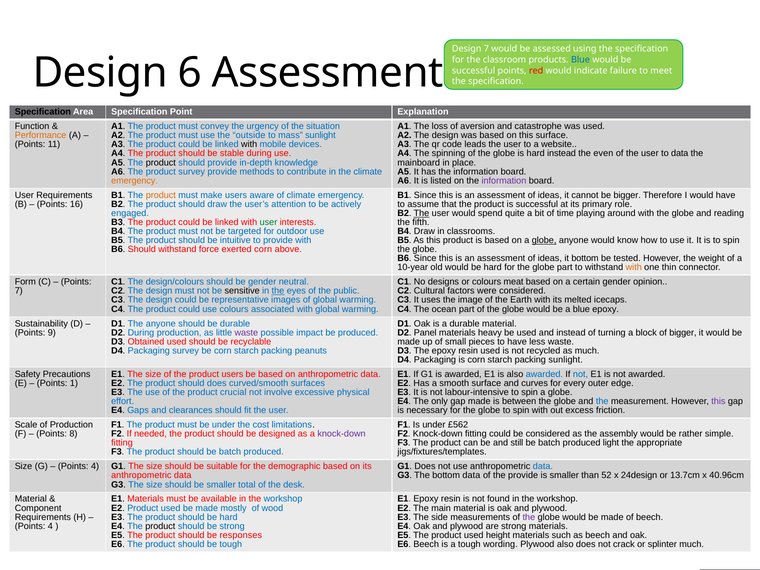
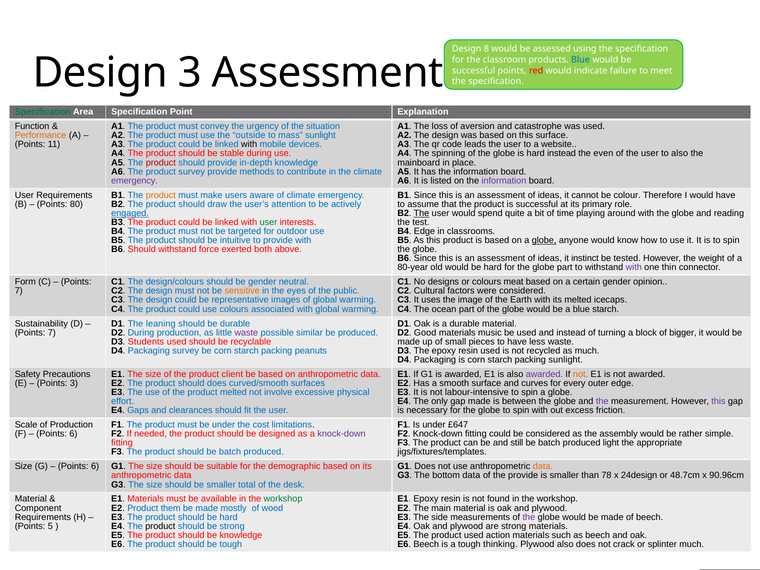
Design 7: 7 -> 8 (486, 49)
Design 6: 6 -> 3 (190, 73)
Specification colour: black -> green (43, 112)
to data: data -> also (680, 153)
product colour: black -> red (161, 163)
emergency colour: orange -> purple (135, 181)
be bigger: bigger -> colour (627, 195)
16: 16 -> 80 (76, 204)
engaged underline: none -> present (130, 213)
fifth: fifth -> test (421, 222)
B4 Draw: Draw -> Edge (424, 231)
exerted corn: corn -> both (263, 249)
it bottom: bottom -> instinct (585, 258)
10-year: 10-year -> 80-year (413, 267)
with colour: orange -> purple (634, 267)
sensitive colour: black -> orange (242, 291)
the underline: present -> none (278, 291)
blue epoxy: epoxy -> starch (606, 309)
The anyone: anyone -> leaning (161, 324)
9: 9 -> 7 (52, 333)
impact: impact -> similar (310, 333)
Panel: Panel -> Good (425, 333)
heavy: heavy -> music (490, 333)
Obtained: Obtained -> Students (146, 342)
product users: users -> client (232, 374)
awarded colour: blue -> purple (544, 374)
not colour: blue -> orange (581, 374)
Points 1: 1 -> 3 (74, 383)
product crucial: crucial -> melted (233, 392)
the colour: blue -> purple (602, 401)
£562: £562 -> £647 (458, 425)
8: 8 -> 6 (73, 434)
4: 4 -> 6 (95, 466)
data colour: blue -> orange (543, 466)
52: 52 -> 78 (606, 475)
13.7cm: 13.7cm -> 48.7cm (685, 475)
40.96cm: 40.96cm -> 90.96cm (727, 475)
workshop colour: blue -> green (283, 499)
E2 Product used: used -> them (171, 508)
4: 4 -> 5 (50, 526)
be responses: responses -> knowledge (241, 535)
height: height -> action (498, 535)
wording: wording -> thinking (500, 544)
